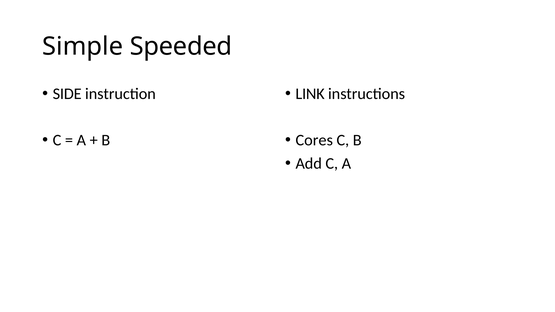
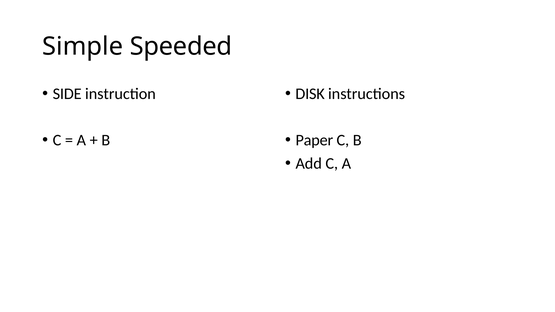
LINK: LINK -> DISK (310, 94)
Cores: Cores -> Paper (314, 140)
